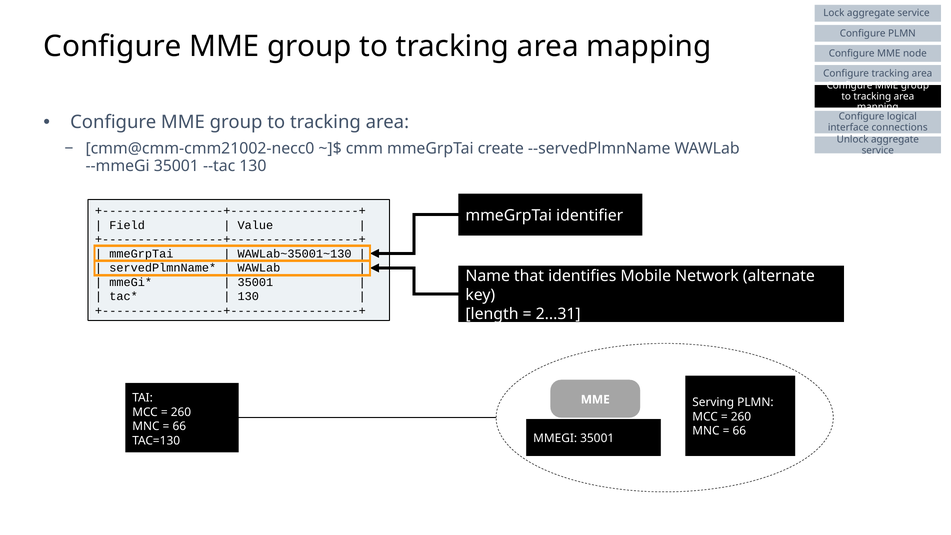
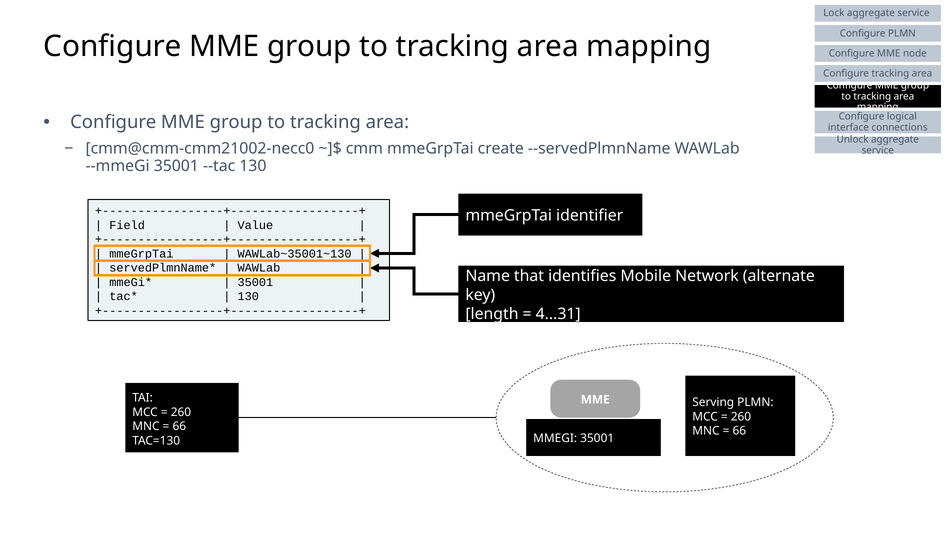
2...31: 2...31 -> 4...31 (558, 314)
